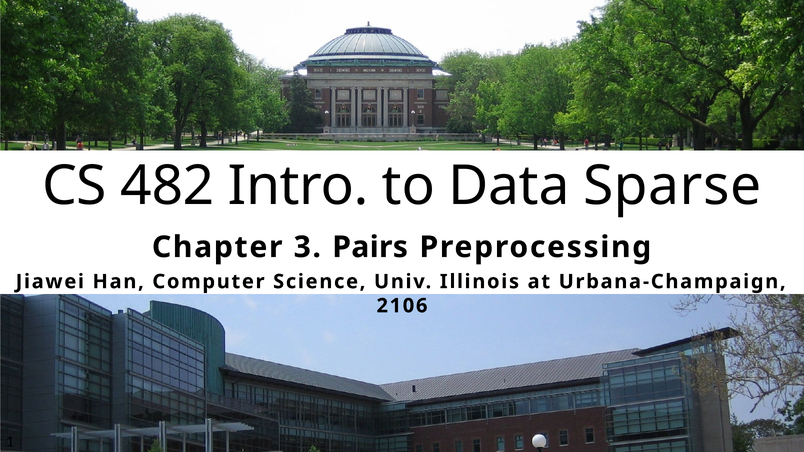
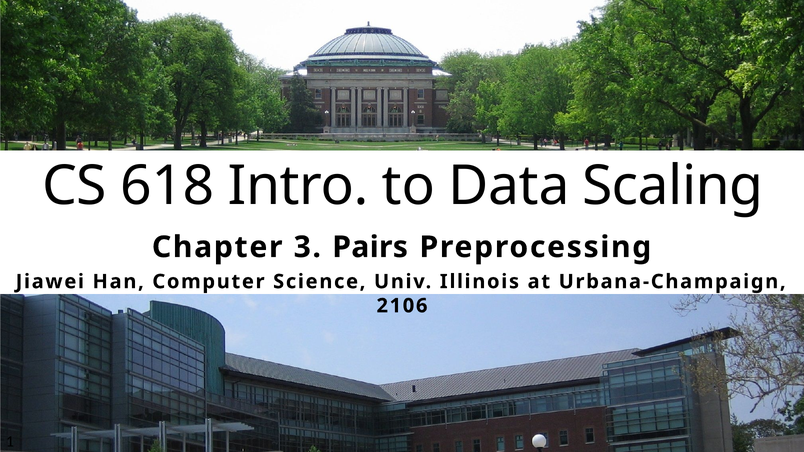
482: 482 -> 618 (167, 186)
Sparse: Sparse -> Scaling (673, 186)
